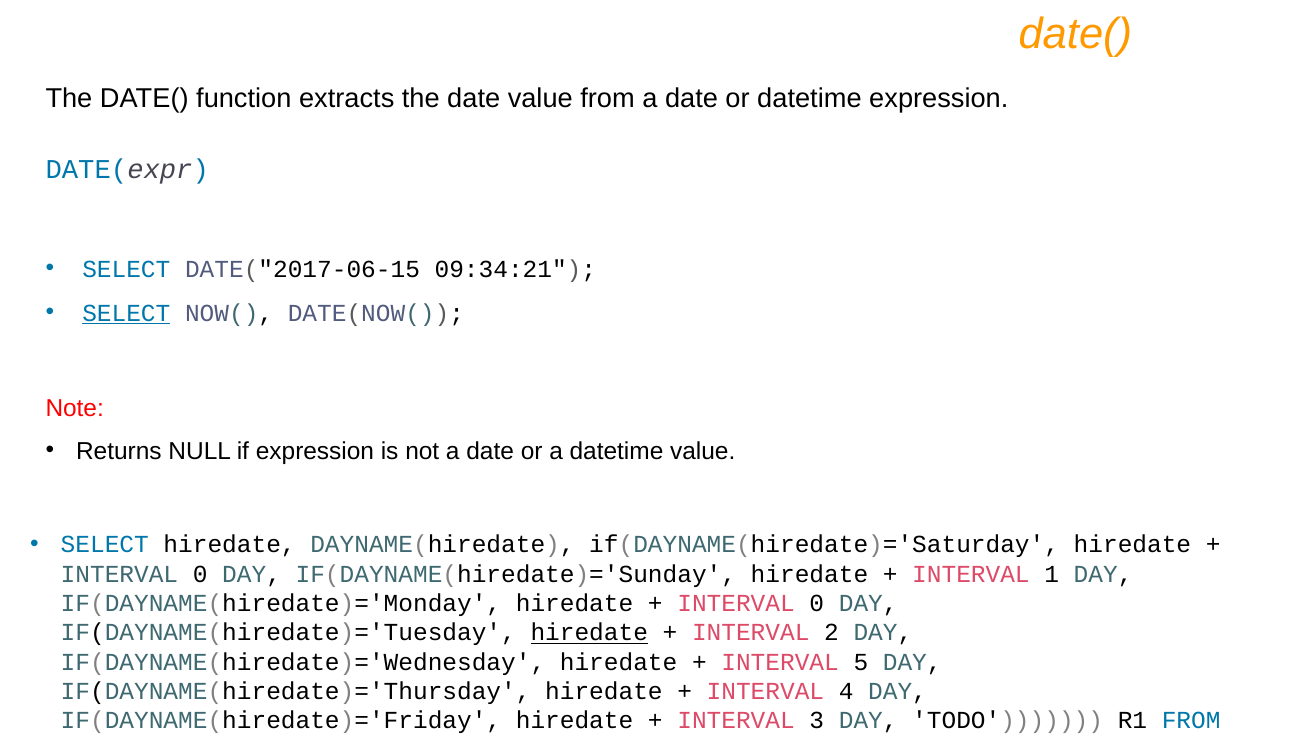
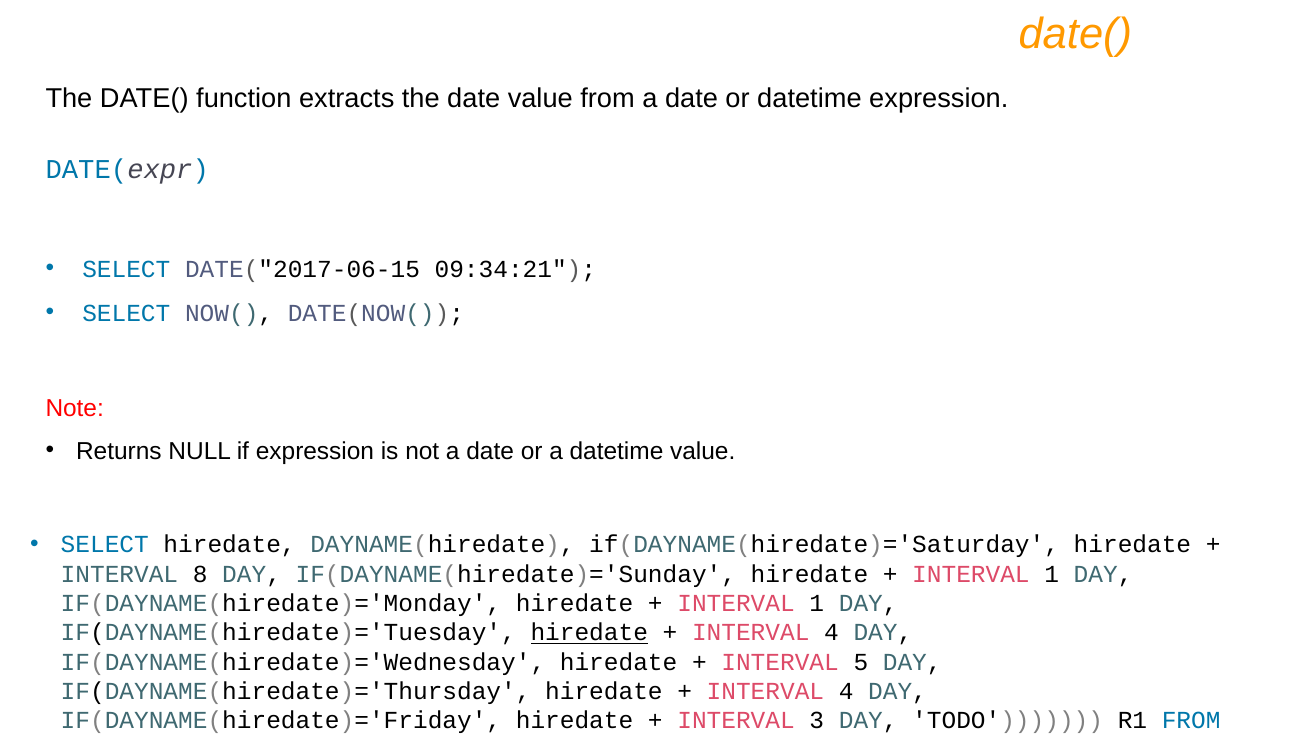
SELECT underline: present -> none (126, 313)
0: 0 -> 8 (200, 574)
0: 0 -> 1 (817, 604)
2: 2 -> 4 (831, 633)
